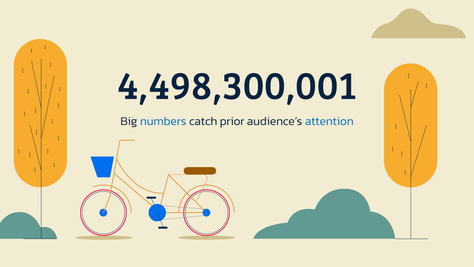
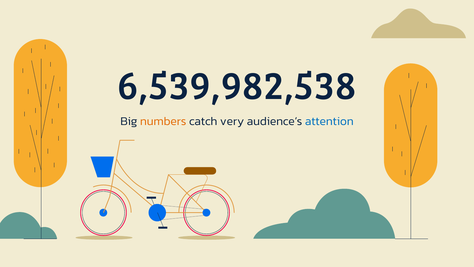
4,498,300,001: 4,498,300,001 -> 6,539,982,538 (237, 86)
numbers colour: blue -> orange (163, 121)
prior: prior -> very (232, 121)
